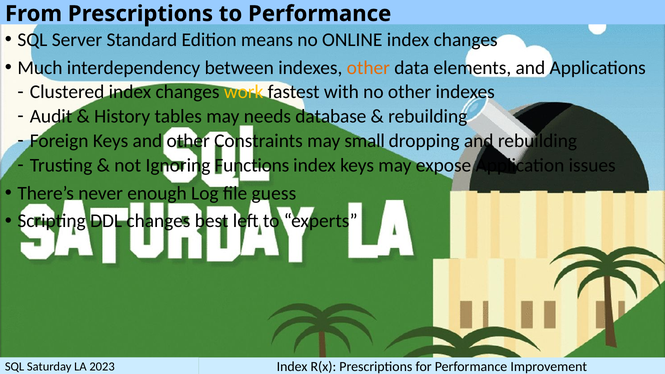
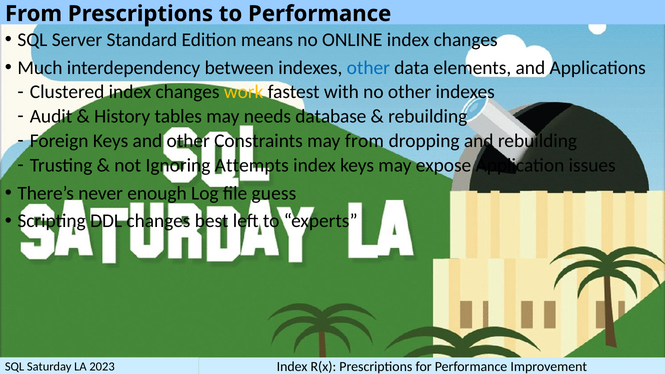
other colour: orange -> blue (368, 68)
may small: small -> from (364, 141)
Functions: Functions -> Attempts (252, 165)
